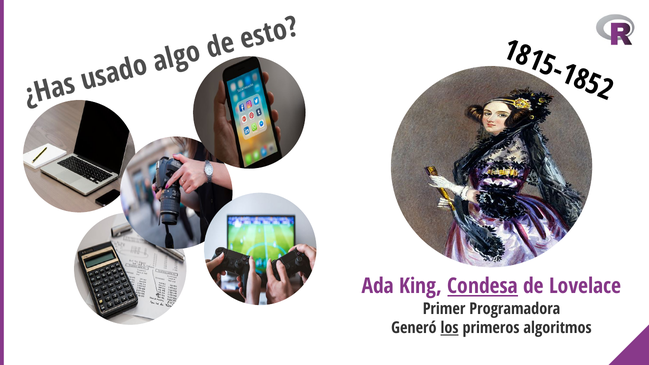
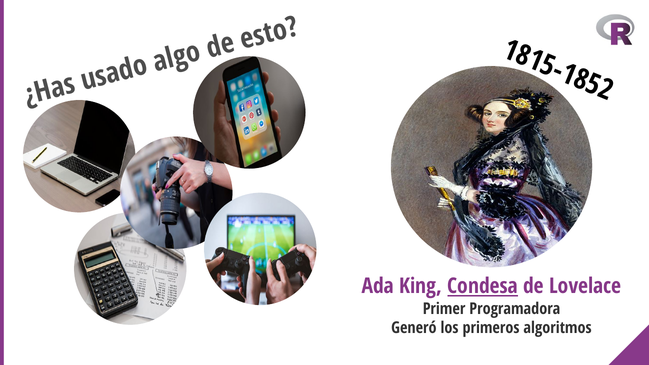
los underline: present -> none (450, 328)
